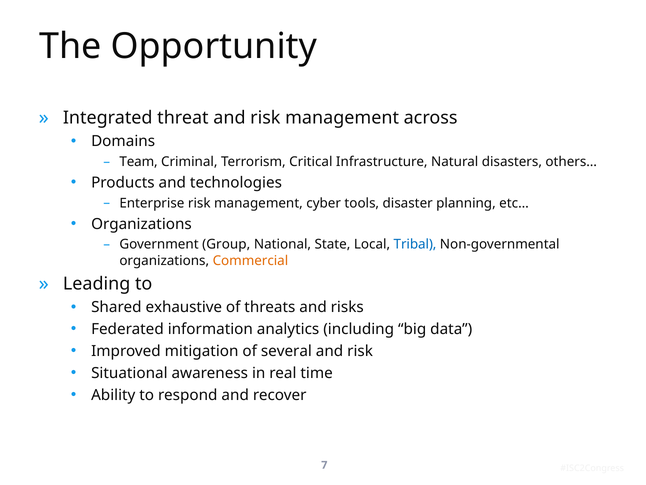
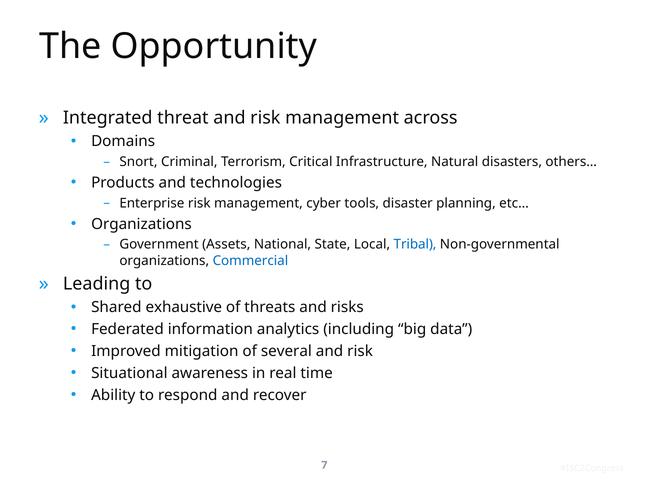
Team: Team -> Snort (138, 162)
Group: Group -> Assets (226, 244)
Commercial colour: orange -> blue (250, 260)
